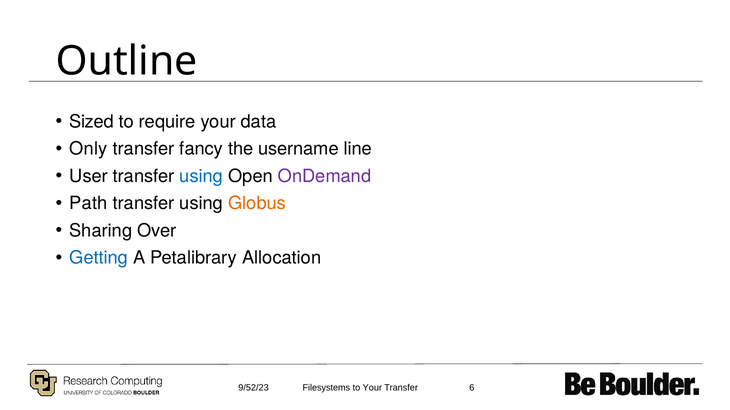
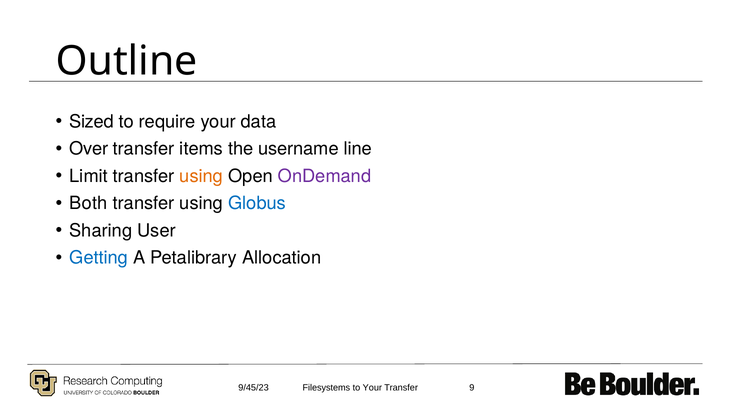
Only: Only -> Over (89, 149)
fancy: fancy -> items (201, 149)
User: User -> Limit (89, 176)
using colour: blue -> orange (201, 176)
Path: Path -> Both (89, 204)
Globus colour: orange -> blue (257, 204)
Over: Over -> User (157, 231)
9/52/23: 9/52/23 -> 9/45/23 (254, 388)
6: 6 -> 9 (472, 388)
